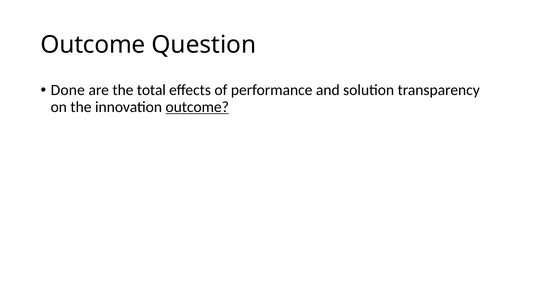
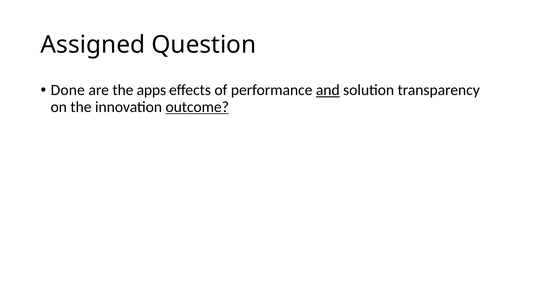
Outcome: Outcome -> Assigned (93, 45)
total: total -> apps (151, 90)
and underline: none -> present (328, 90)
